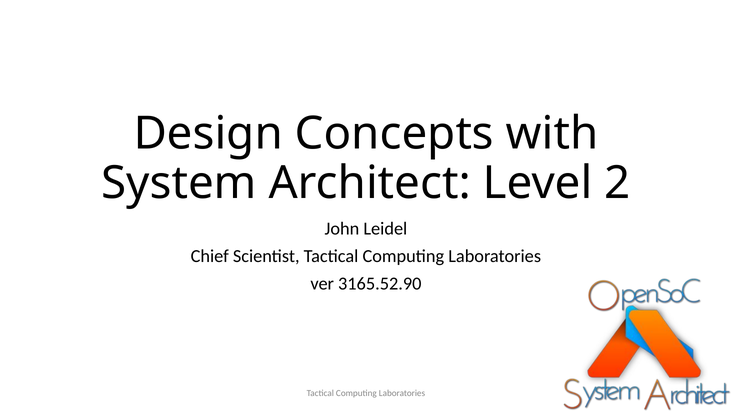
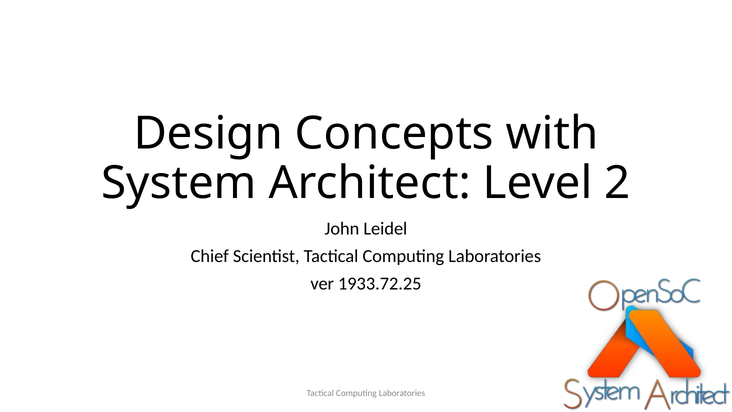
3165.52.90: 3165.52.90 -> 1933.72.25 (380, 284)
